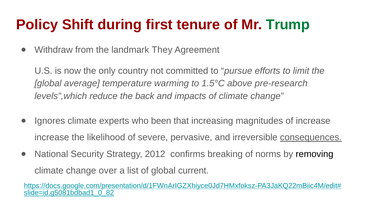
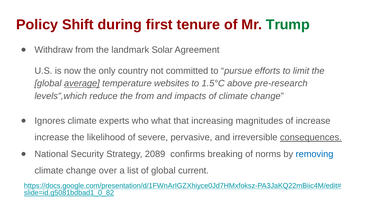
They: They -> Solar (162, 50)
average underline: none -> present (82, 83)
warming: warming -> websites (172, 83)
the back: back -> from (145, 96)
been: been -> what (161, 121)
2012: 2012 -> 2089 (155, 154)
removing colour: black -> blue (315, 154)
